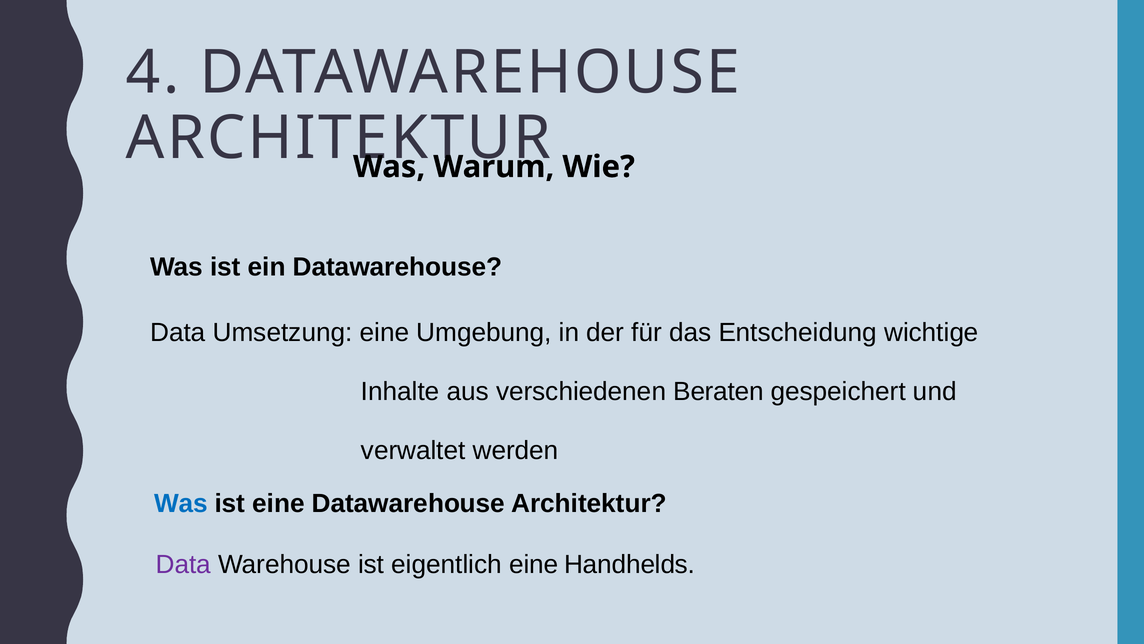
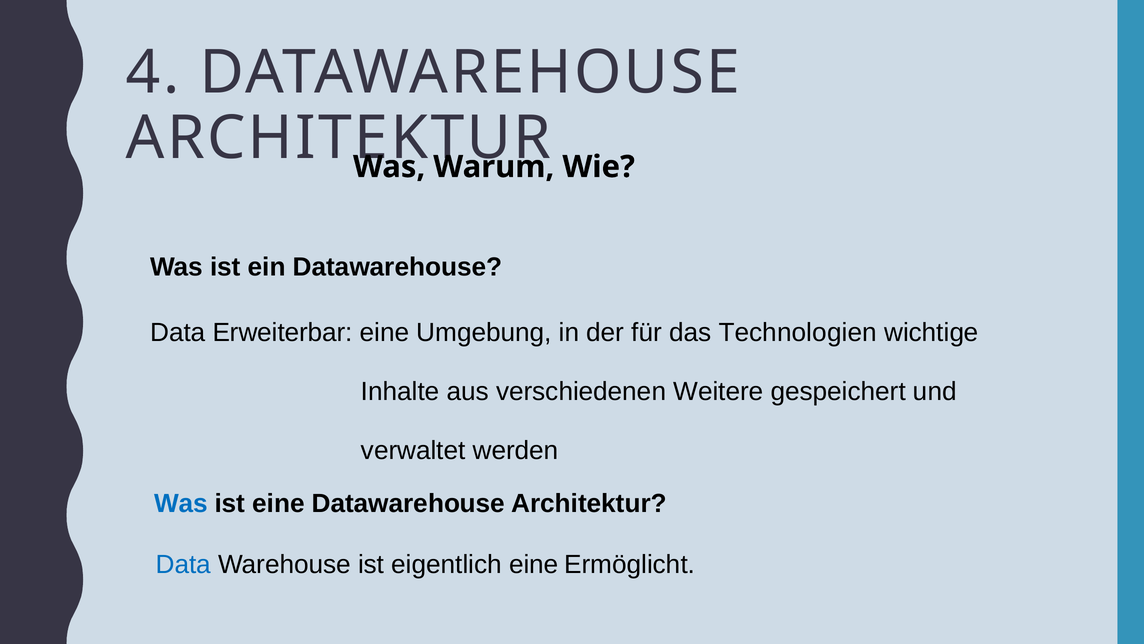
Umsetzung: Umsetzung -> Erweiterbar (283, 333)
Entscheidung: Entscheidung -> Technologien (798, 333)
Beraten: Beraten -> Weitere (718, 391)
Data colour: purple -> blue (183, 564)
Handhelds: Handhelds -> Ermöglicht (630, 564)
